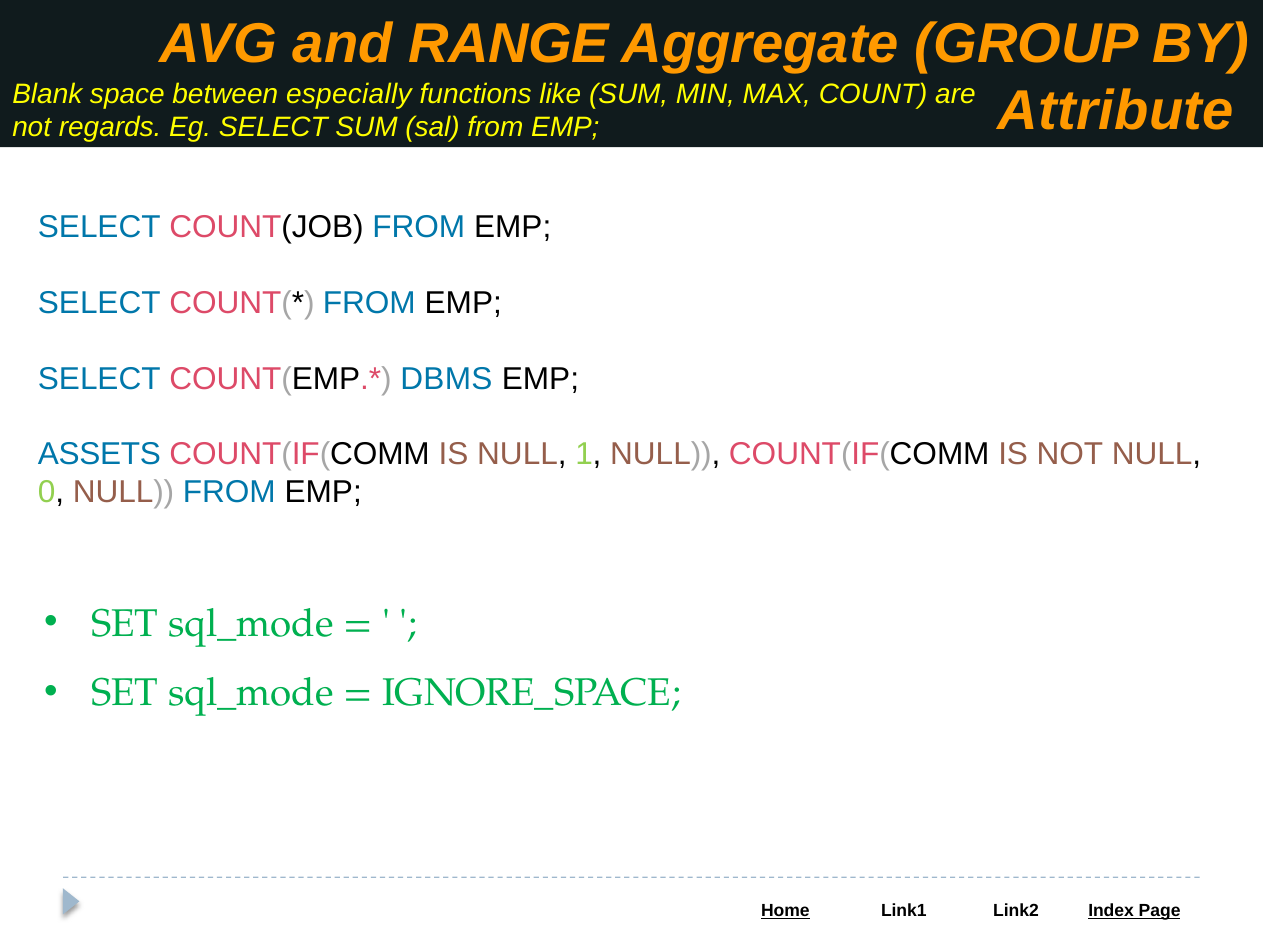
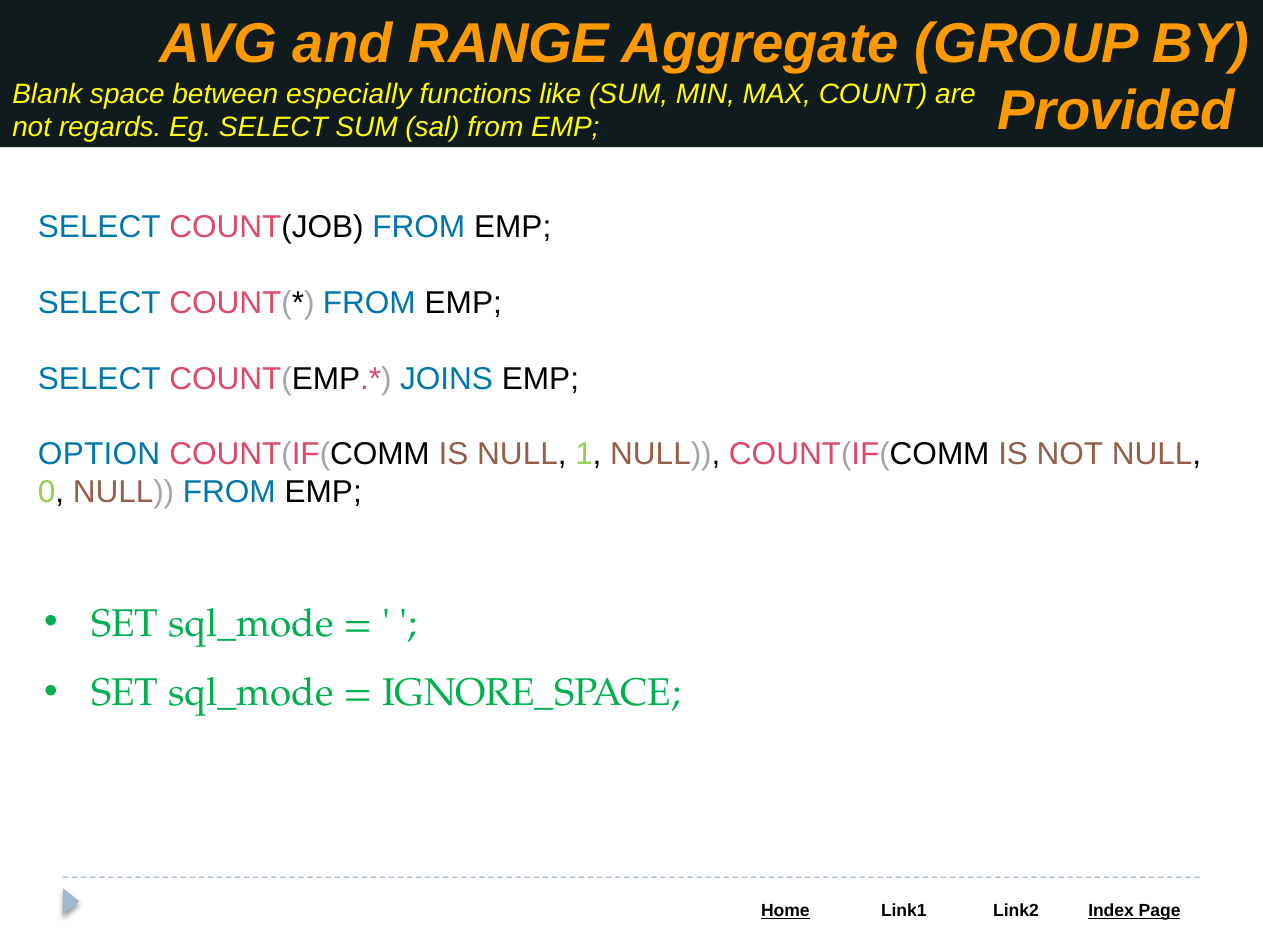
Attribute: Attribute -> Provided (1116, 111)
DBMS: DBMS -> JOINS (447, 379)
ASSETS: ASSETS -> OPTION (99, 455)
